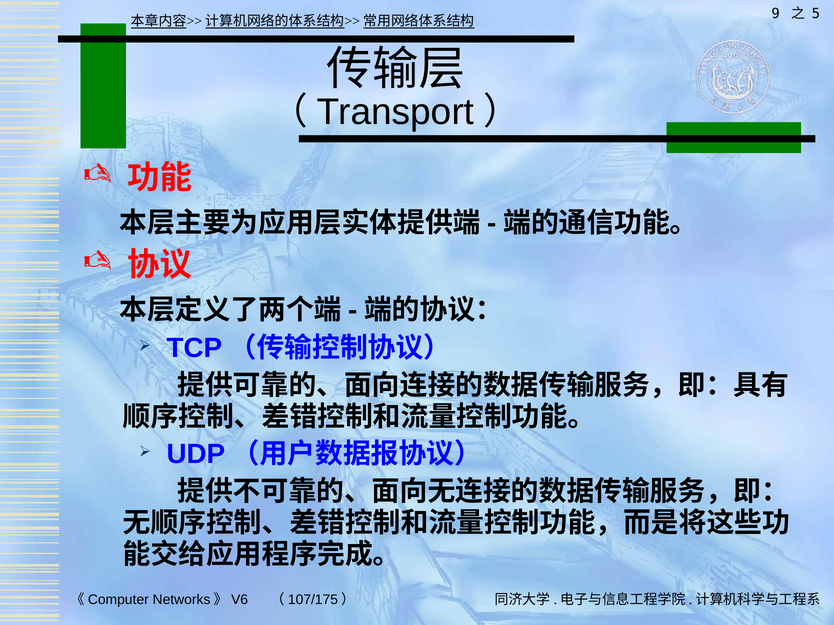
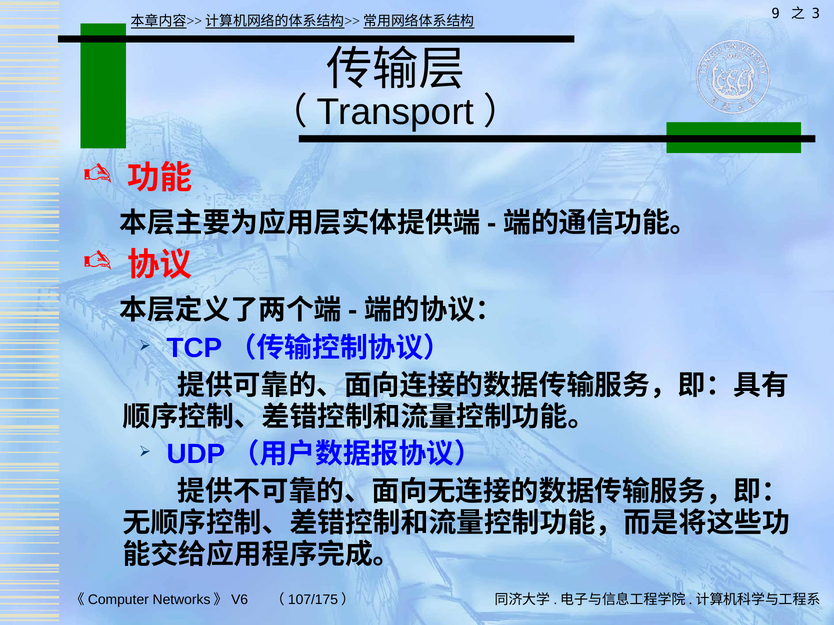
5: 5 -> 3 (816, 14)
